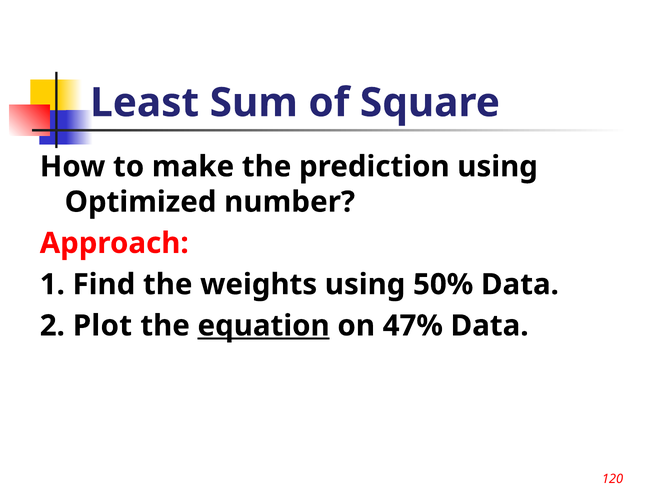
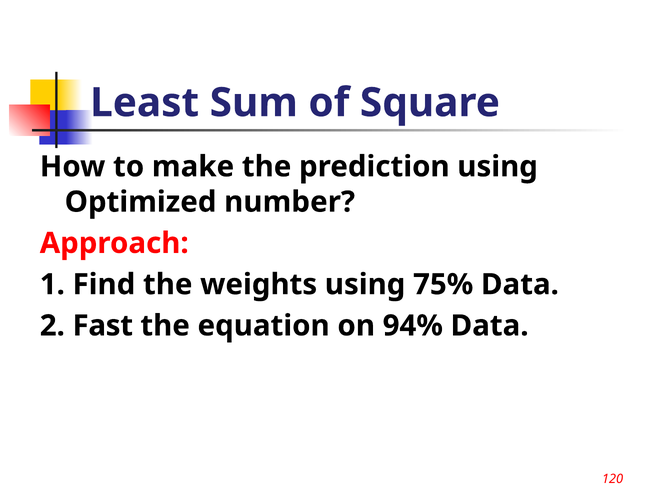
50%: 50% -> 75% (443, 285)
Plot: Plot -> Fast (103, 326)
equation underline: present -> none (264, 326)
47%: 47% -> 94% (413, 326)
